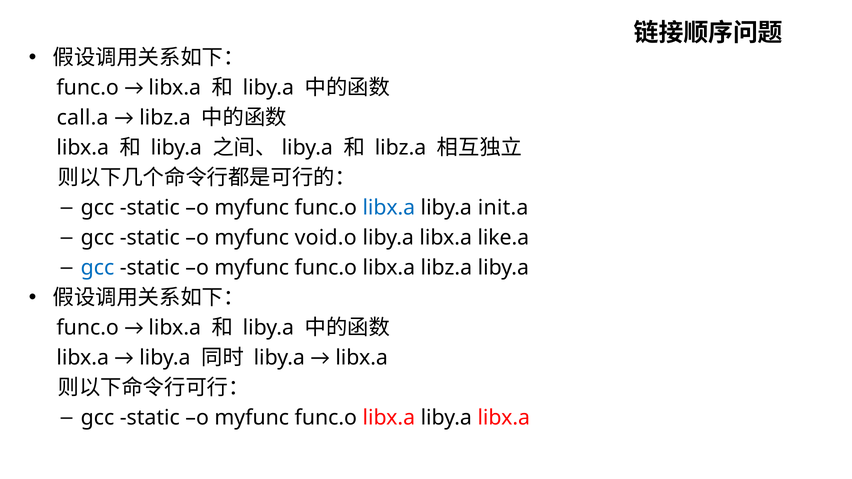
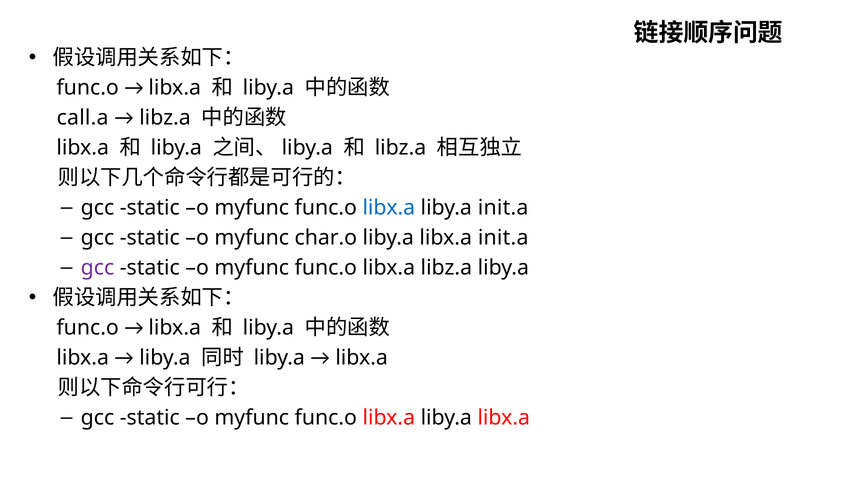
void.o: void.o -> char.o (326, 238)
libx.a like.a: like.a -> init.a (503, 238)
gcc colour: blue -> purple (97, 268)
